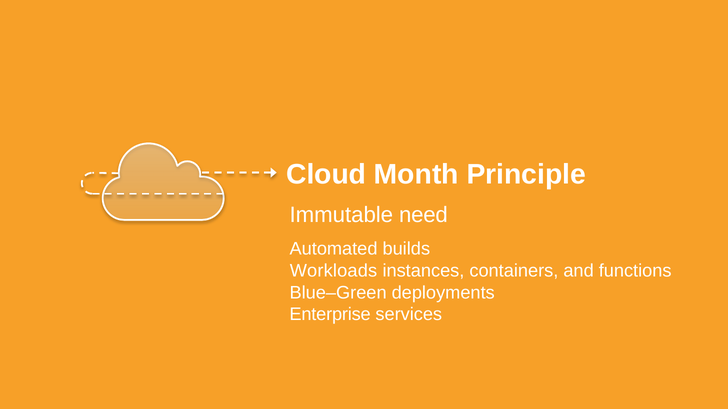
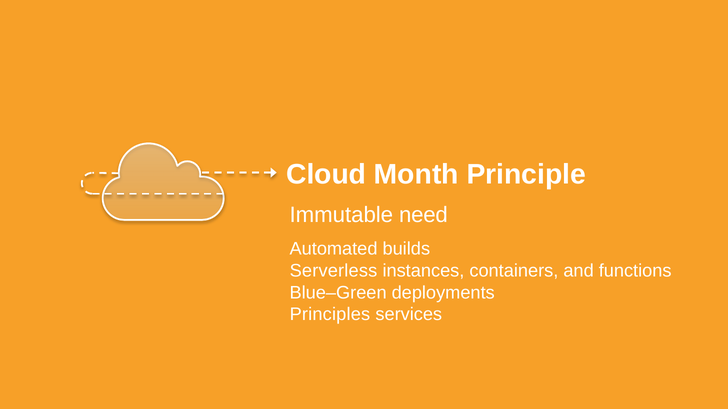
Workloads: Workloads -> Serverless (333, 271)
Enterprise: Enterprise -> Principles (330, 315)
